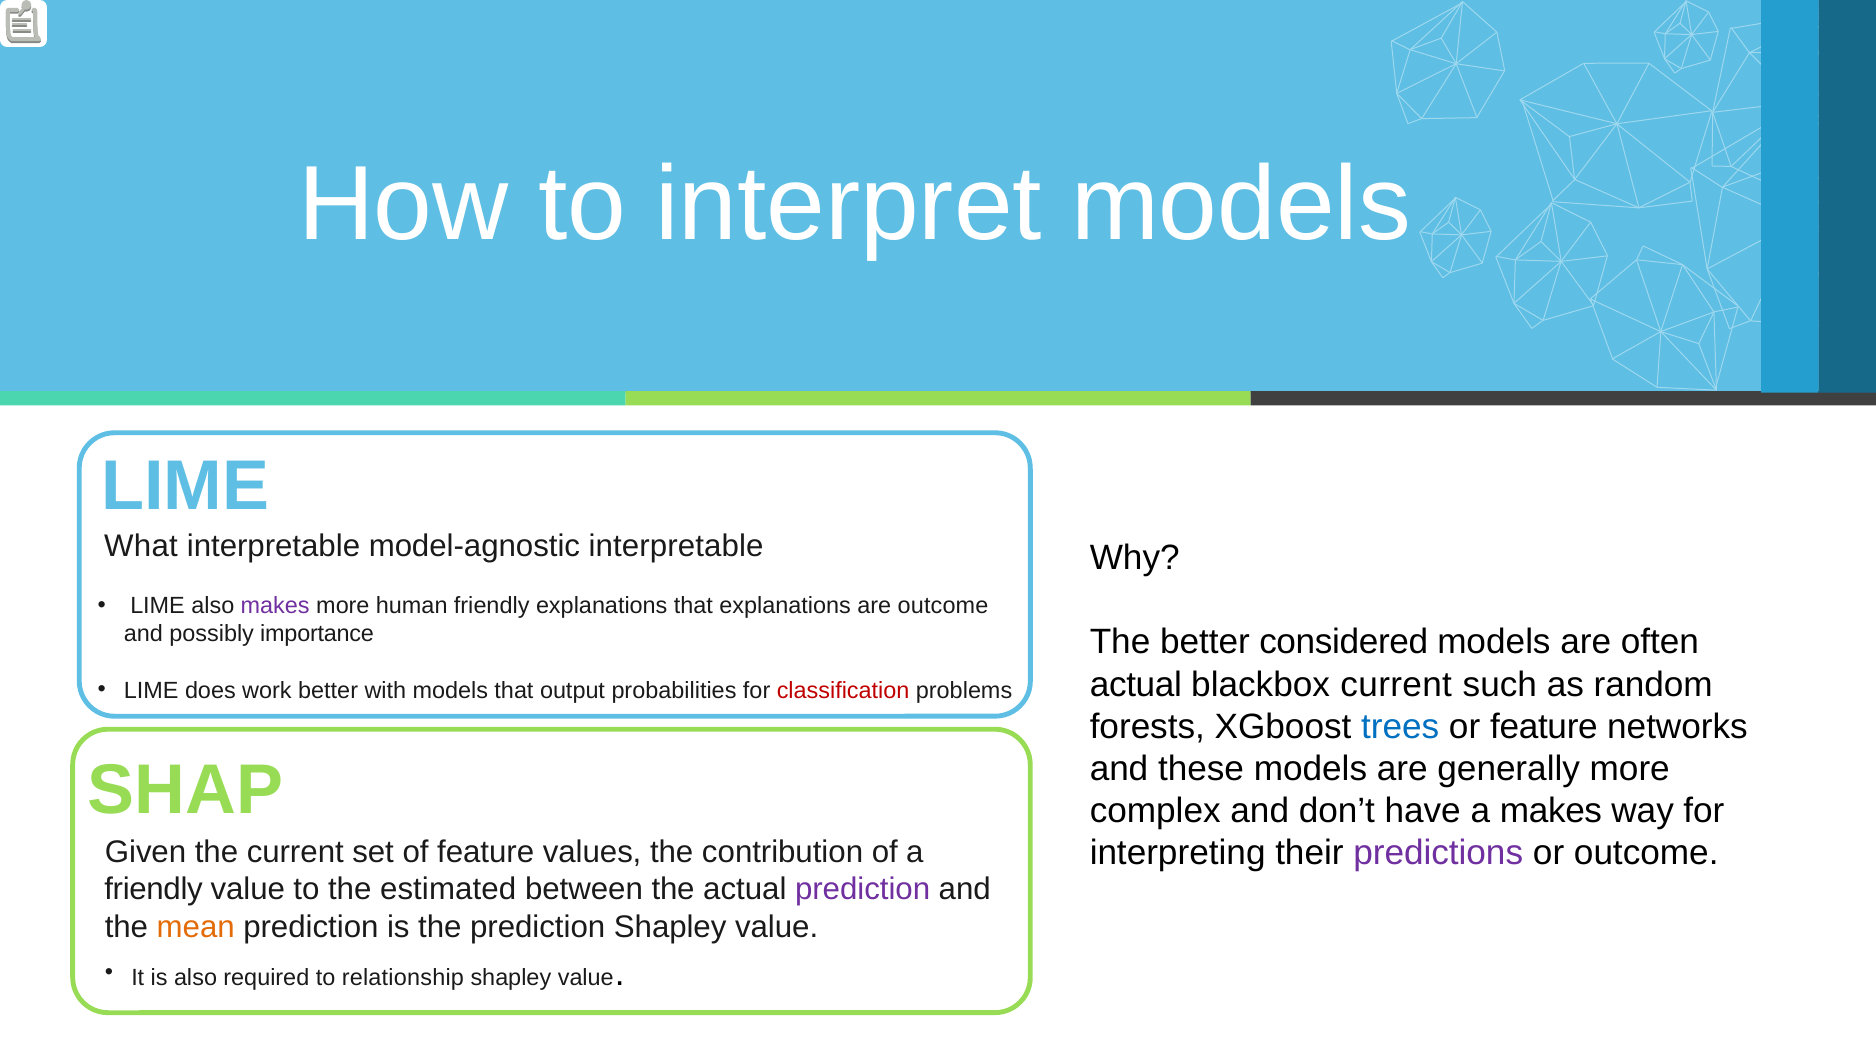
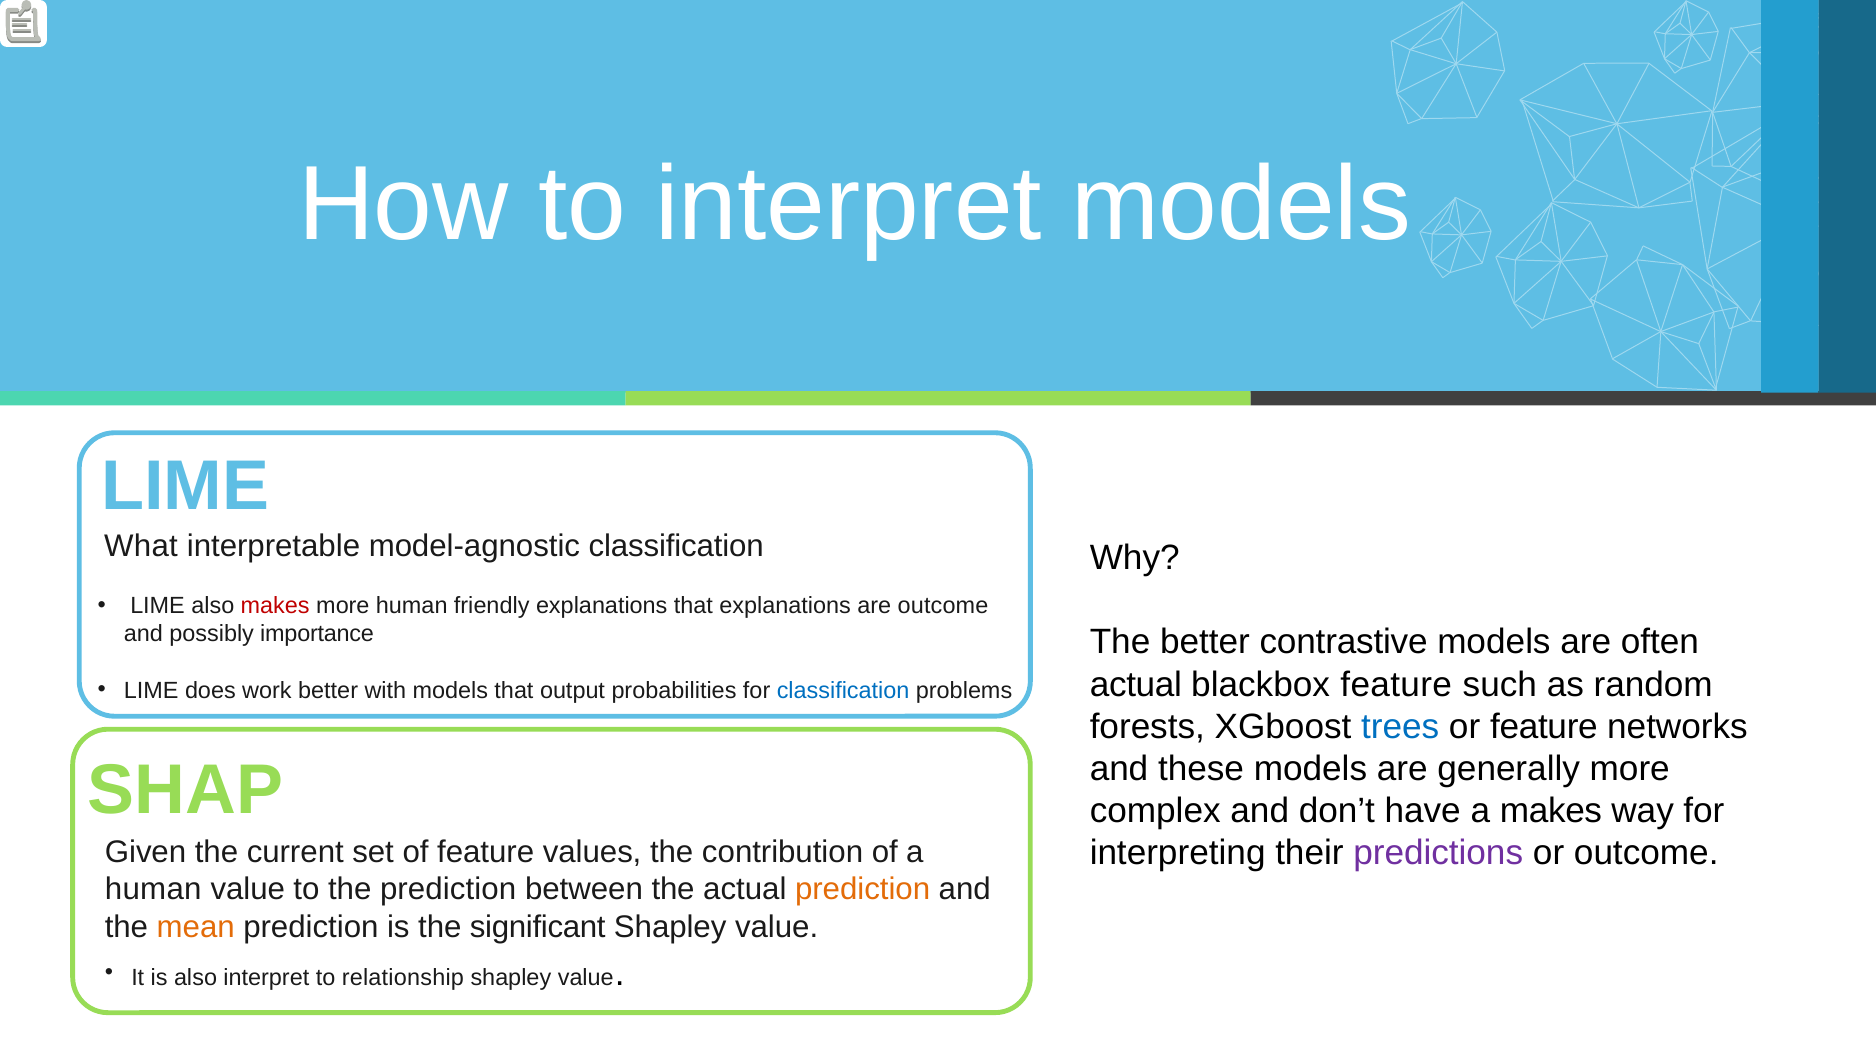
model-agnostic interpretable: interpretable -> classification (676, 546)
makes colour: purple -> red (275, 606)
considered: considered -> contrastive (1344, 642)
blackbox current: current -> feature (1396, 685)
classification colour: red -> blue (843, 691)
friendly: friendly -> human (153, 890)
the estimated: estimated -> prediction (448, 890)
prediction colour: purple -> orange (863, 890)
the prediction: prediction -> significant (538, 927)
also required: required -> interpret (266, 978)
